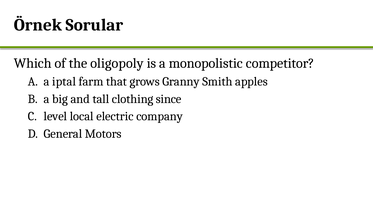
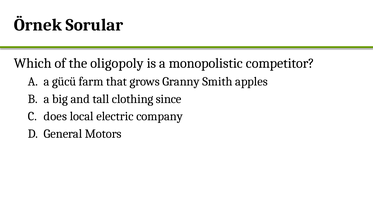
iptal: iptal -> gücü (64, 81)
level: level -> does (55, 116)
